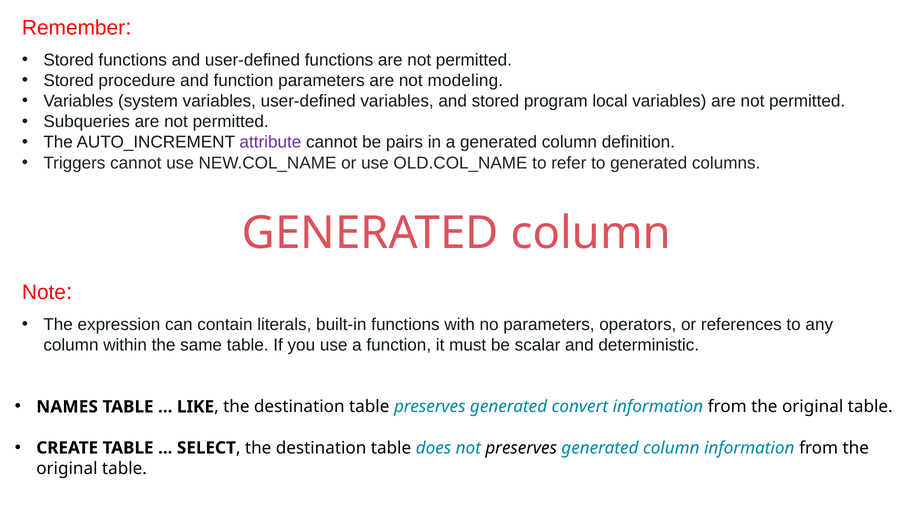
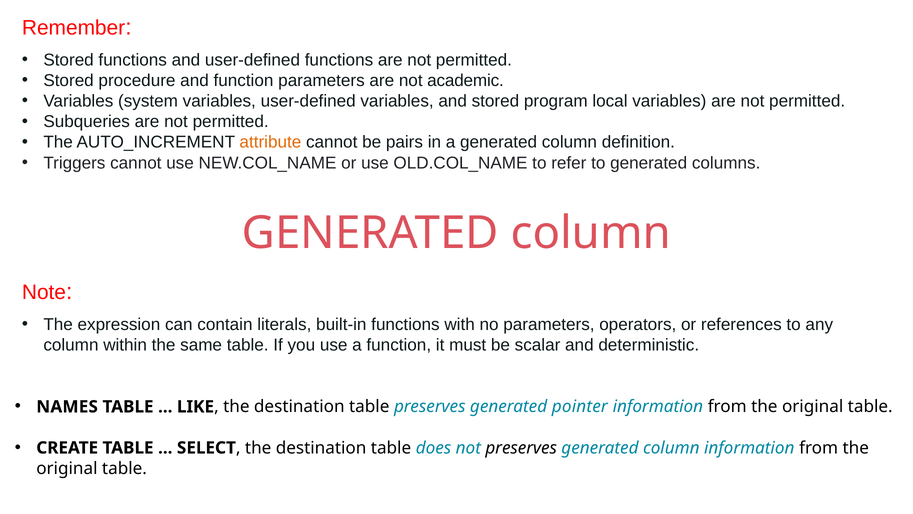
modeling: modeling -> academic (465, 81)
attribute colour: purple -> orange (270, 142)
convert: convert -> pointer (580, 406)
